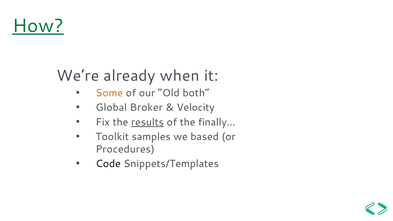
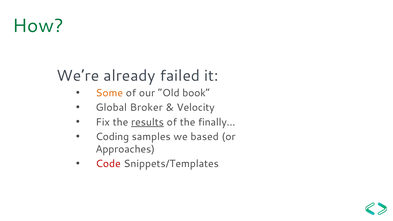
How underline: present -> none (38, 26)
when: when -> failed (180, 76)
both: both -> book (196, 93)
Toolkit: Toolkit -> Coding (112, 137)
Procedures: Procedures -> Approaches (125, 149)
Code colour: black -> red (108, 164)
